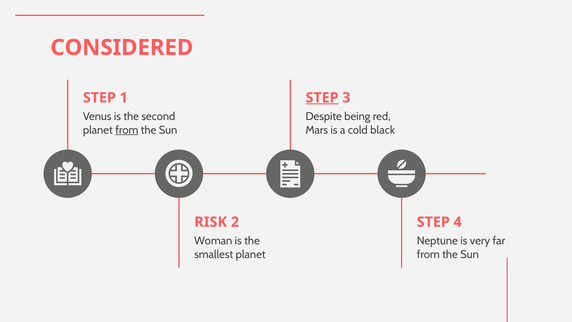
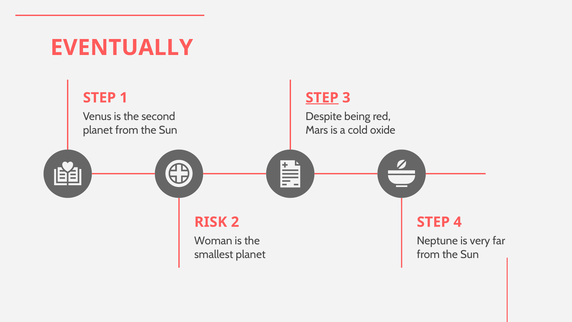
CONSIDERED: CONSIDERED -> EVENTUALLY (122, 48)
from underline: present -> none (127, 130)
black: black -> oxide (383, 130)
